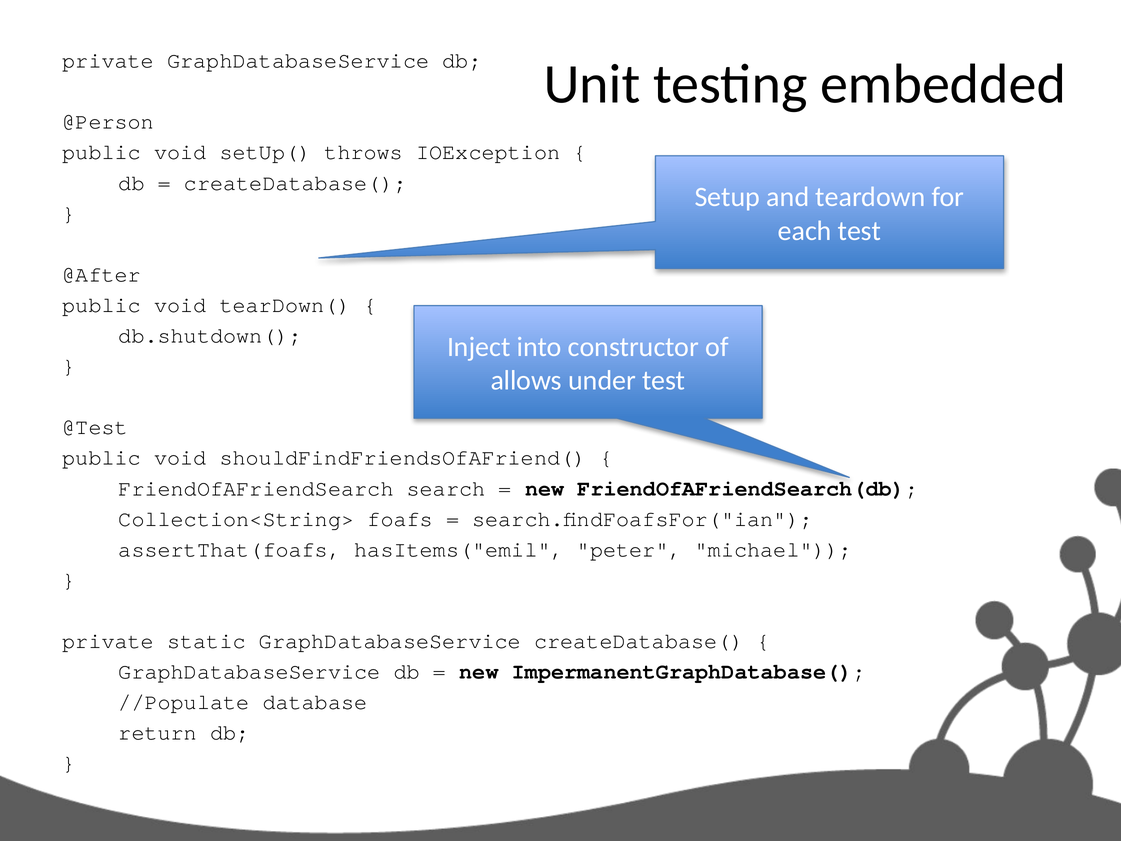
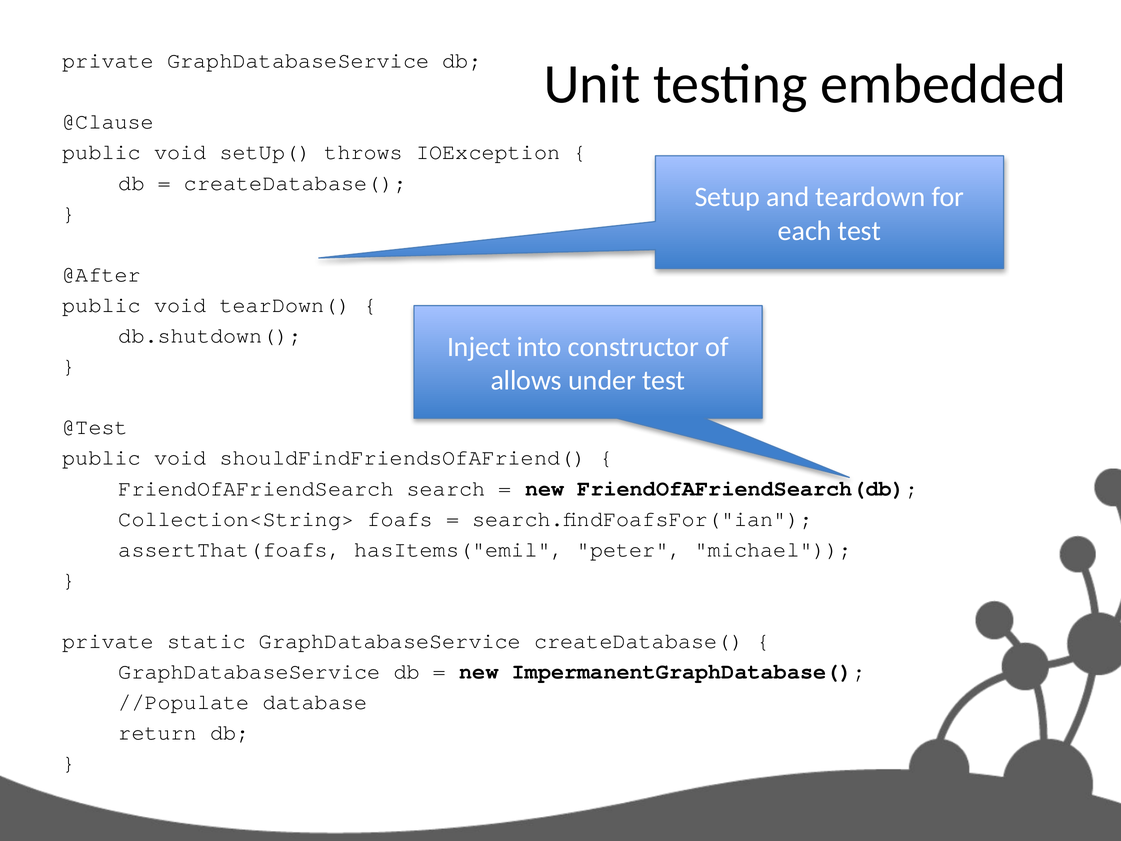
@Person: @Person -> @Clause (108, 122)
